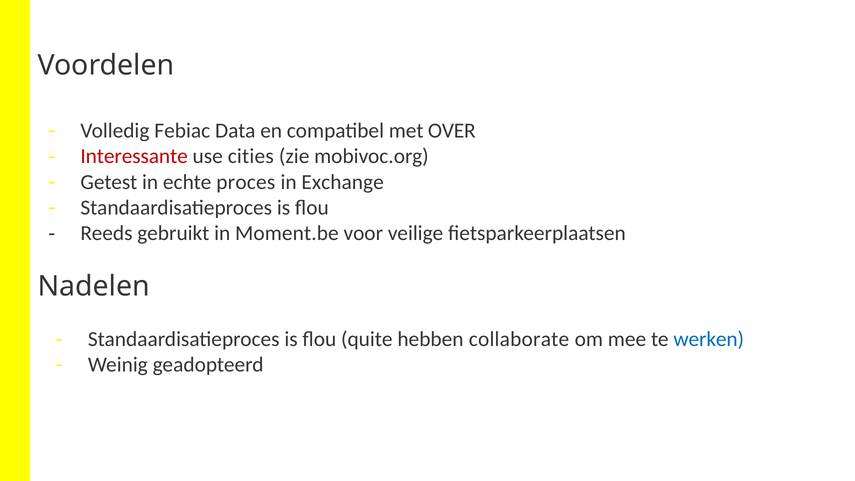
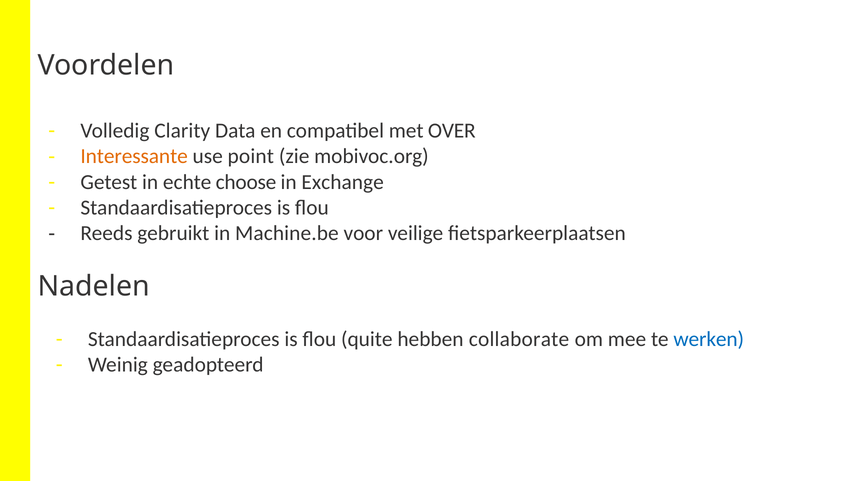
Febiac: Febiac -> Clarity (182, 131)
Interessante colour: red -> orange (134, 156)
cities: cities -> point (251, 156)
proces: proces -> choose (246, 182)
Moment.be: Moment.be -> Machine.be (287, 233)
